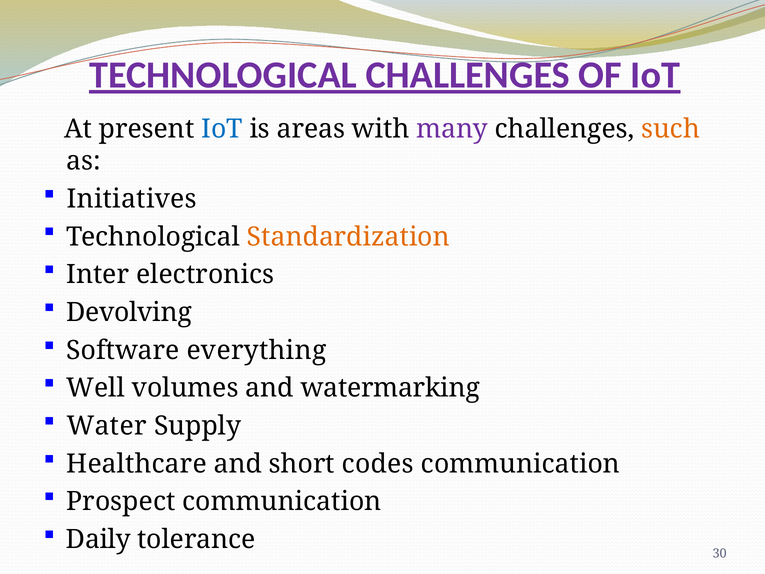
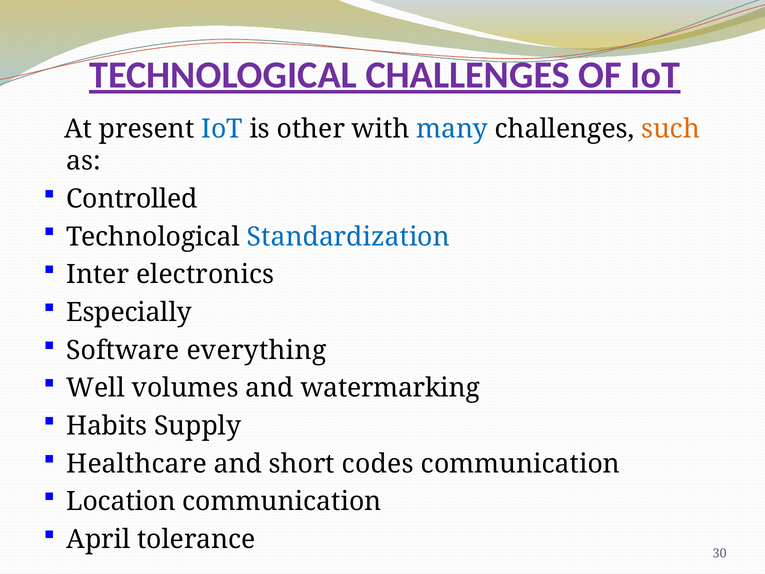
areas: areas -> other (311, 129)
many colour: purple -> blue (452, 129)
Initiatives: Initiatives -> Controlled (132, 199)
Standardization colour: orange -> blue (348, 237)
Devolving: Devolving -> Especially (129, 312)
Water: Water -> Habits (107, 426)
Prospect: Prospect -> Location (121, 501)
Daily: Daily -> April (98, 539)
